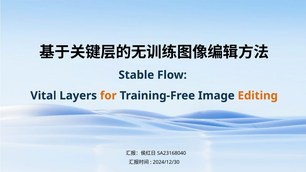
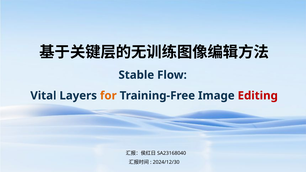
Editing colour: orange -> red (258, 96)
